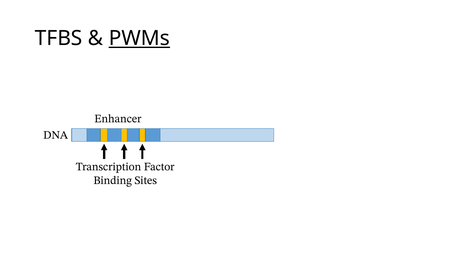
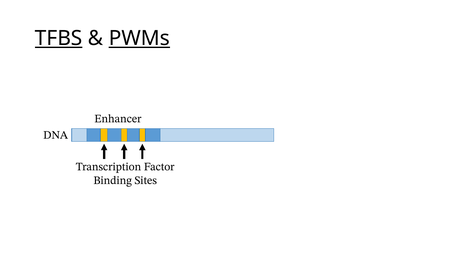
TFBS underline: none -> present (59, 38)
